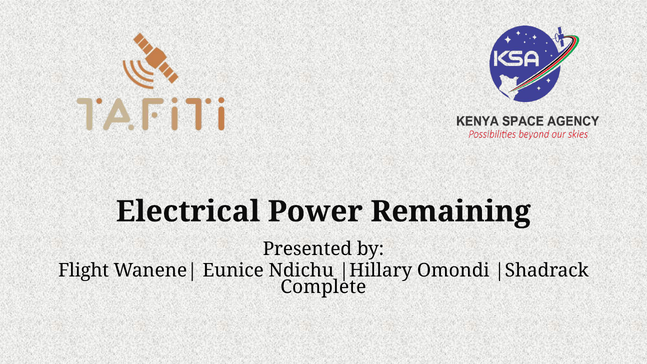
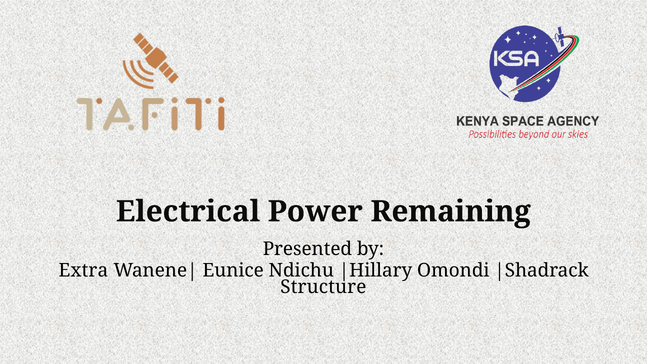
Flight: Flight -> Extra (83, 271)
Complete: Complete -> Structure (323, 287)
